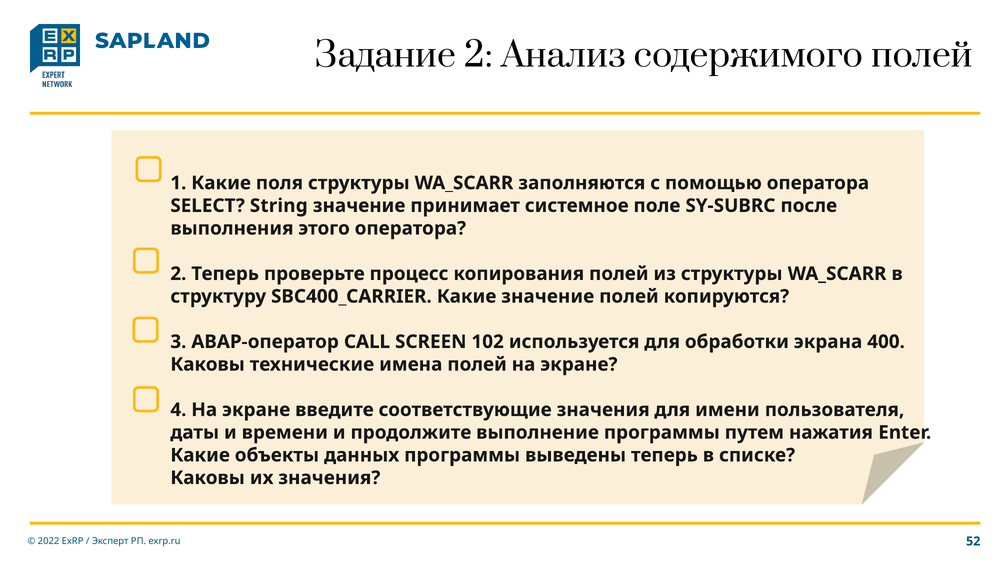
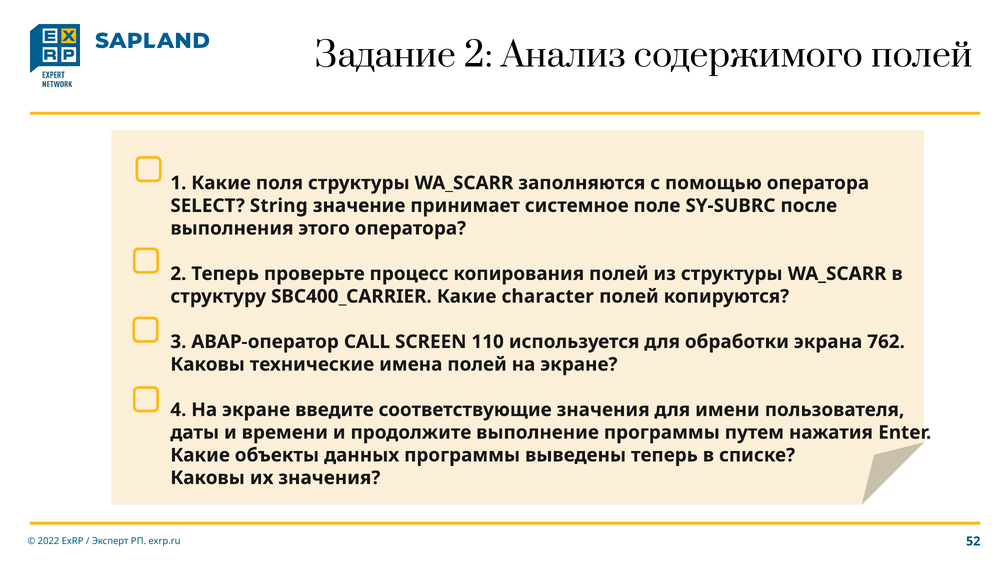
Какие значение: значение -> character (548, 296)
102: 102 -> 110 (488, 342)
400: 400 -> 762 (886, 342)
